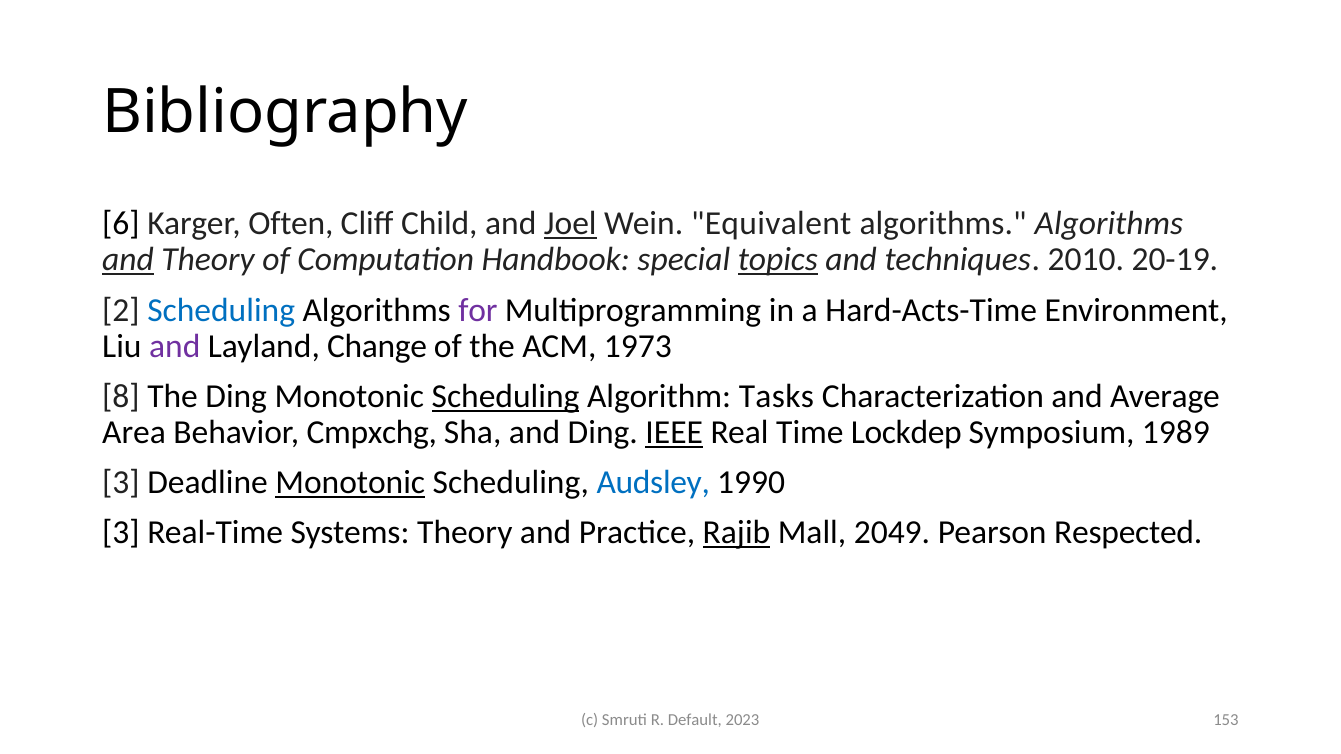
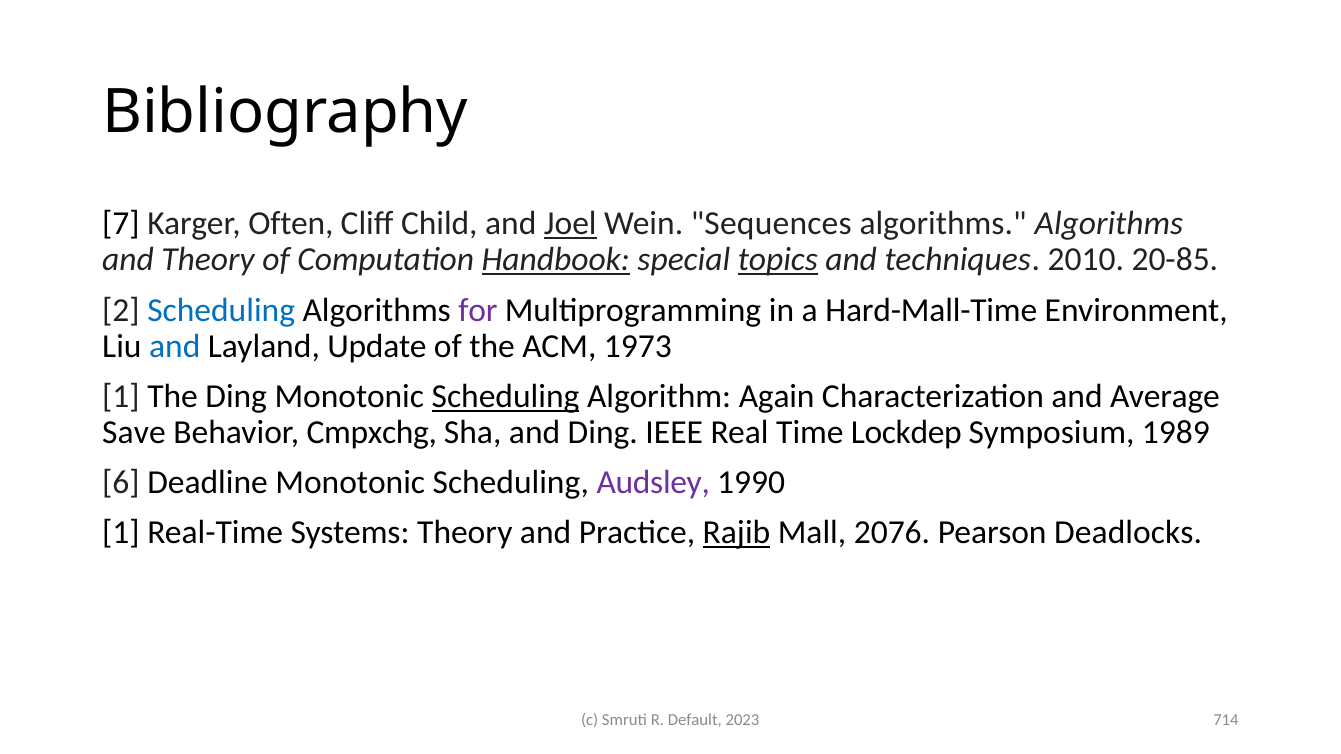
6: 6 -> 7 (121, 224)
Equivalent: Equivalent -> Sequences (771, 224)
and underline: present -> none (128, 260)
Handbook underline: none -> present (556, 260)
20-19: 20-19 -> 20-85 (1175, 260)
Hard-Acts-Time: Hard-Acts-Time -> Hard-Mall-Time (931, 310)
and colour: purple -> blue (175, 346)
Change: Change -> Update (377, 346)
8: 8 -> 1 (121, 396)
Tasks: Tasks -> Again (777, 396)
Area: Area -> Save (134, 433)
IEEE underline: present -> none (674, 433)
3: 3 -> 6 (121, 483)
Monotonic underline: present -> none (350, 483)
Audsley colour: blue -> purple (653, 483)
3: 3 -> 1 (121, 533)
2049: 2049 -> 2076 (892, 533)
Respected: Respected -> Deadlocks (1128, 533)
153: 153 -> 714 (1226, 720)
